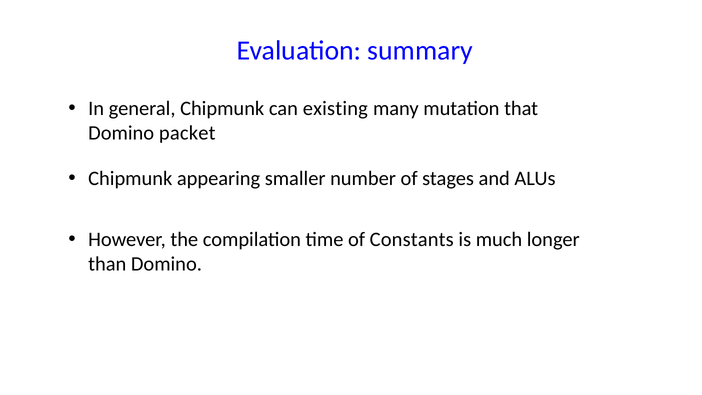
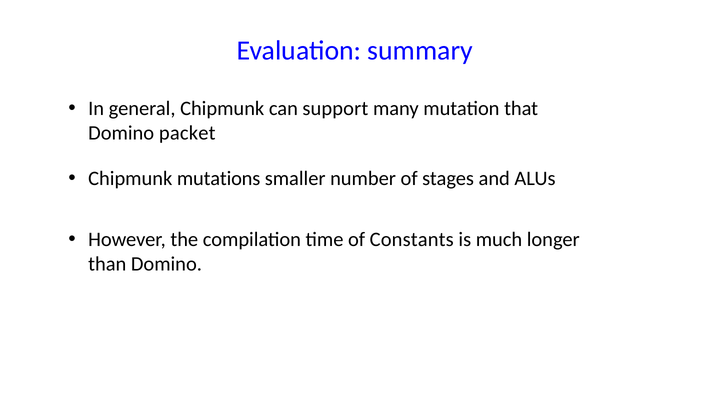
existing: existing -> support (335, 108)
appearing: appearing -> mutations (219, 178)
